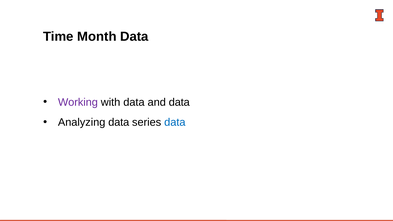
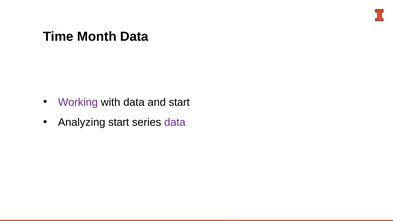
and data: data -> start (179, 102)
Analyzing data: data -> start (119, 122)
data colour: blue -> purple (175, 122)
